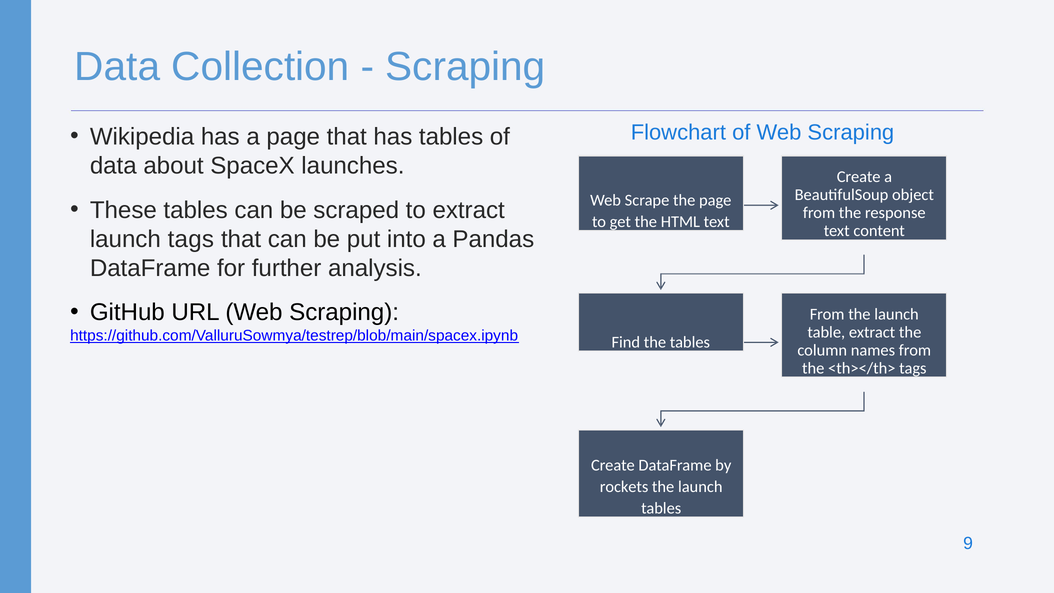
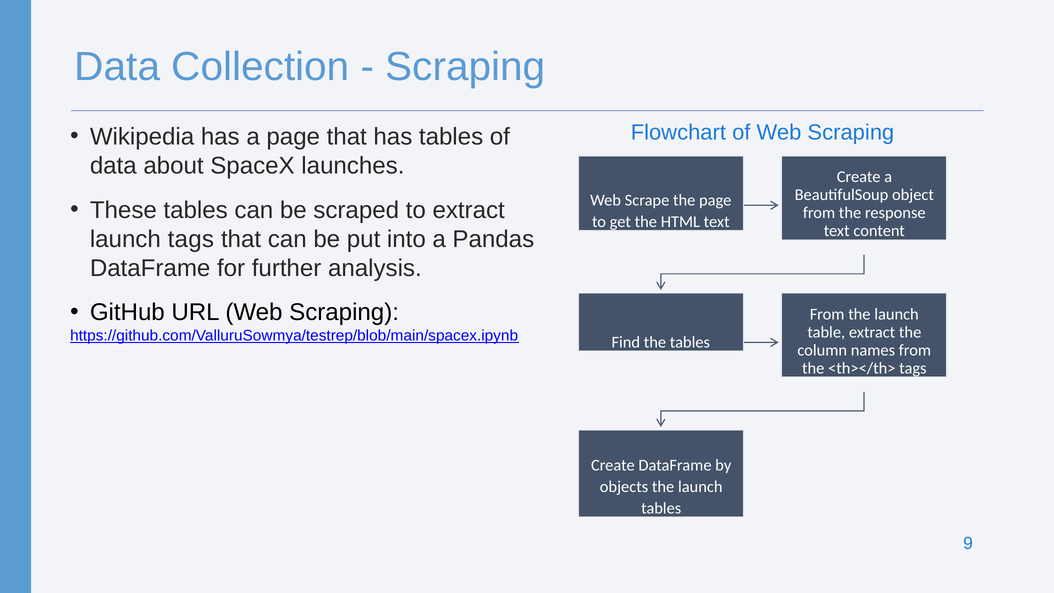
rockets: rockets -> objects (624, 487)
